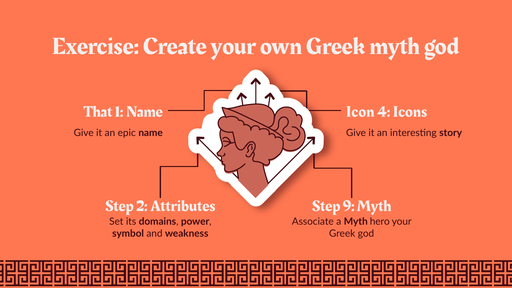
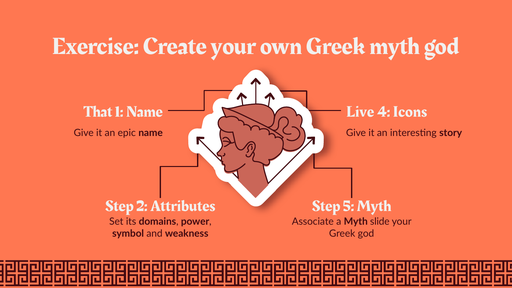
Icon: Icon -> Live (360, 112)
9: 9 -> 5 (349, 206)
hero: hero -> slide (380, 221)
